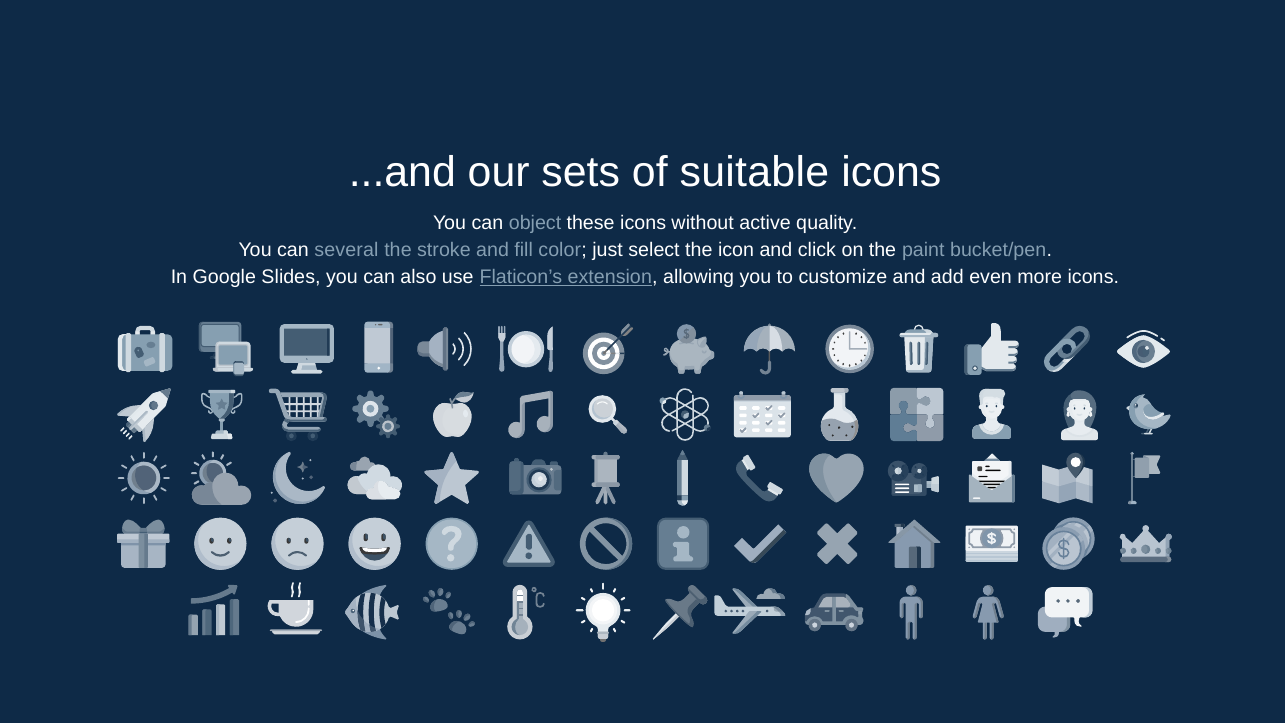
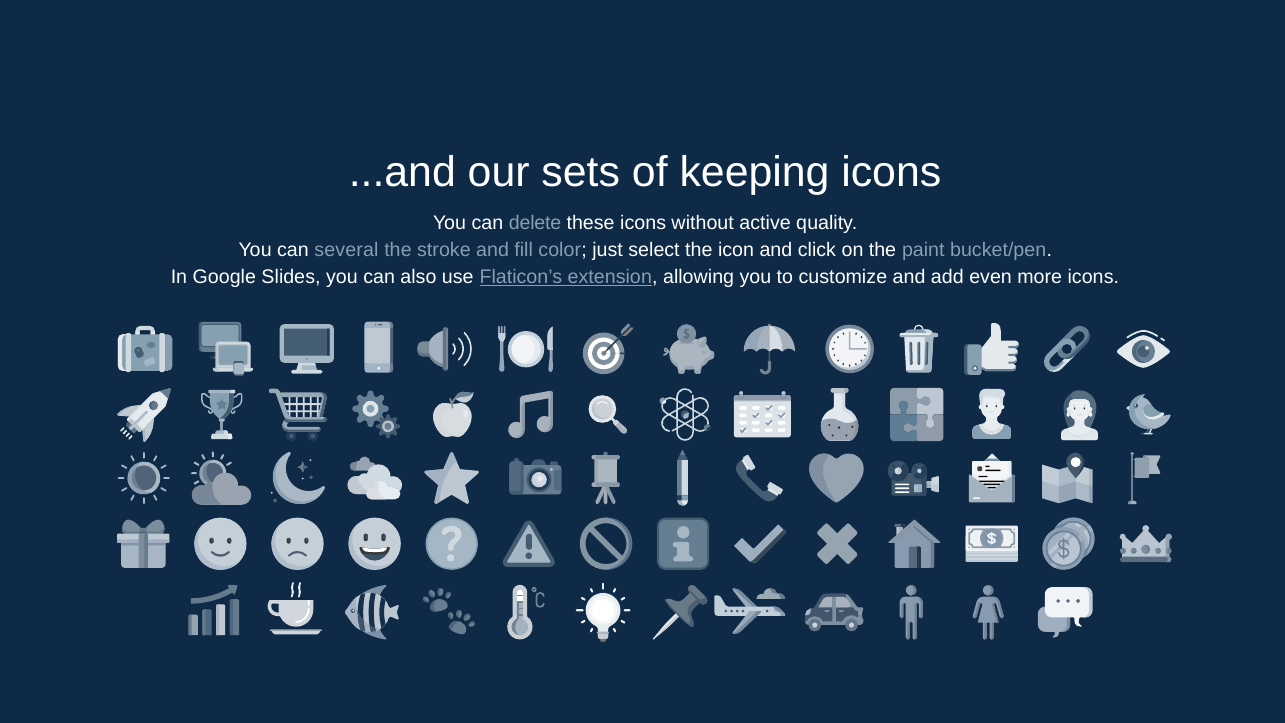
suitable: suitable -> keeping (755, 173)
object: object -> delete (535, 223)
